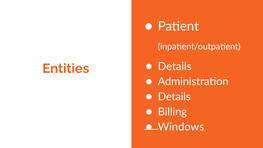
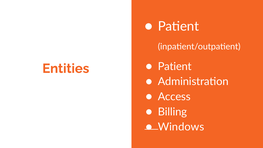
Details: Details -> Patient (175, 66)
Details: Details -> Access (174, 97)
